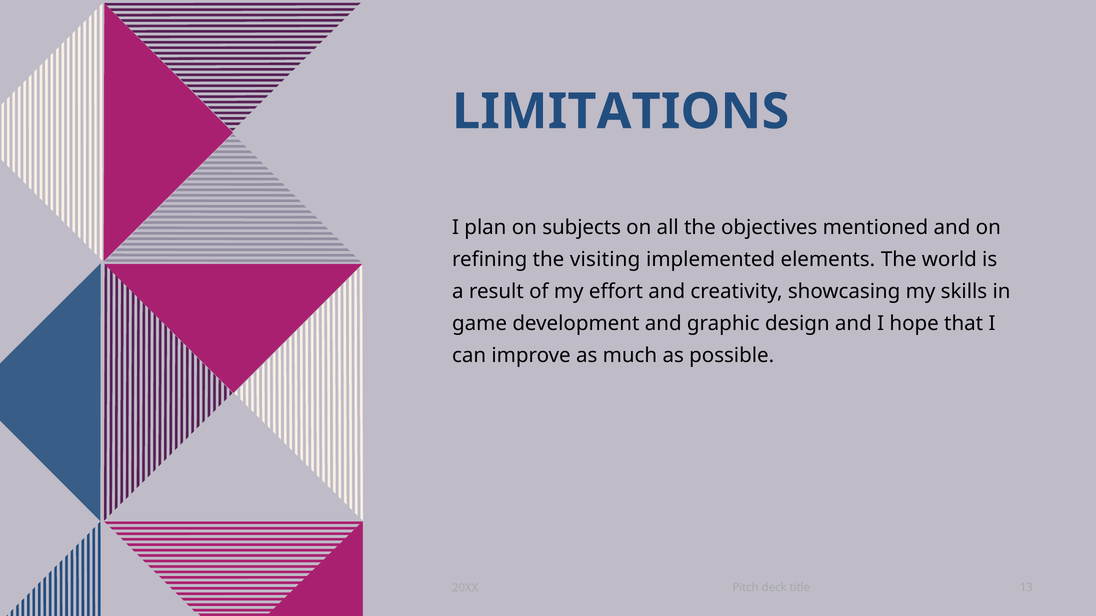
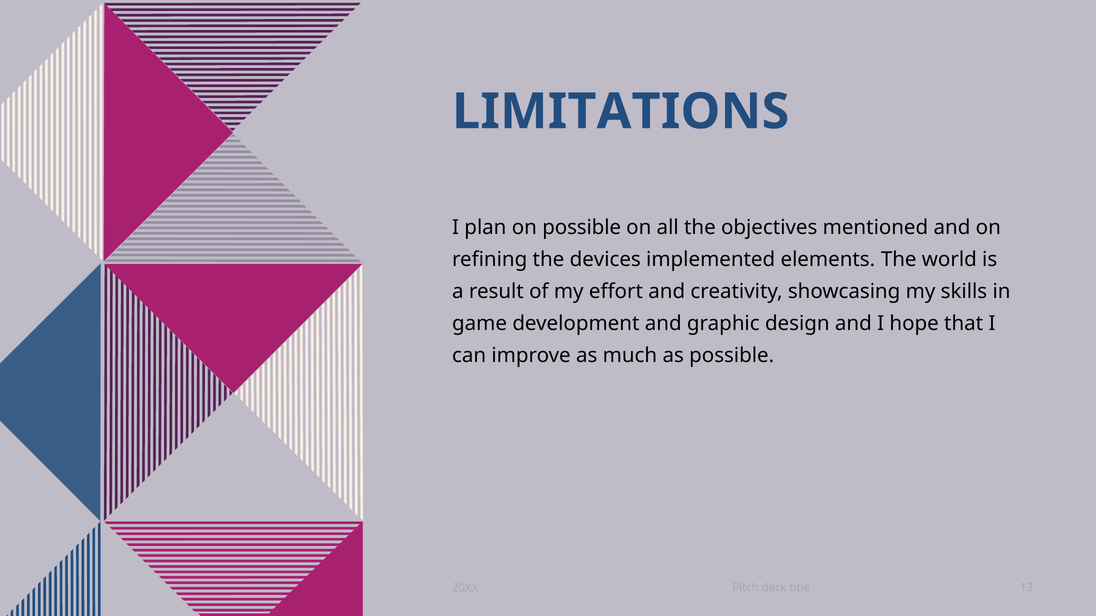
on subjects: subjects -> possible (582, 228)
visiting: visiting -> devices (605, 260)
